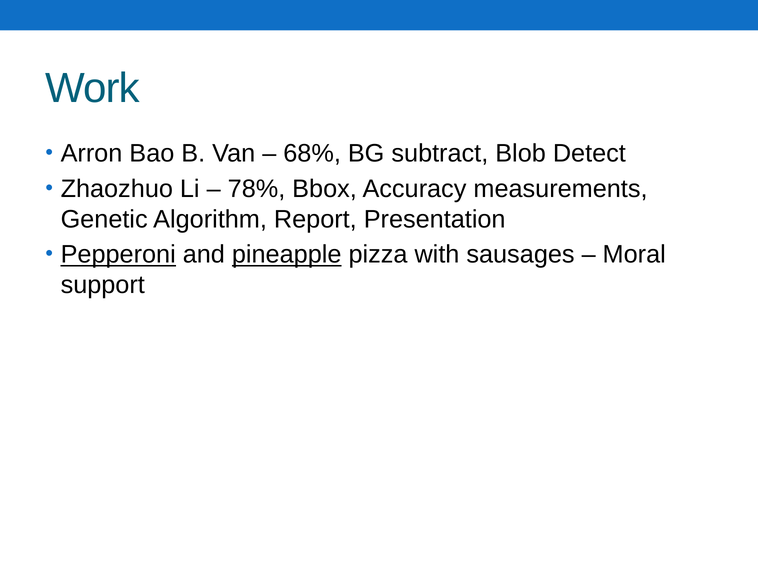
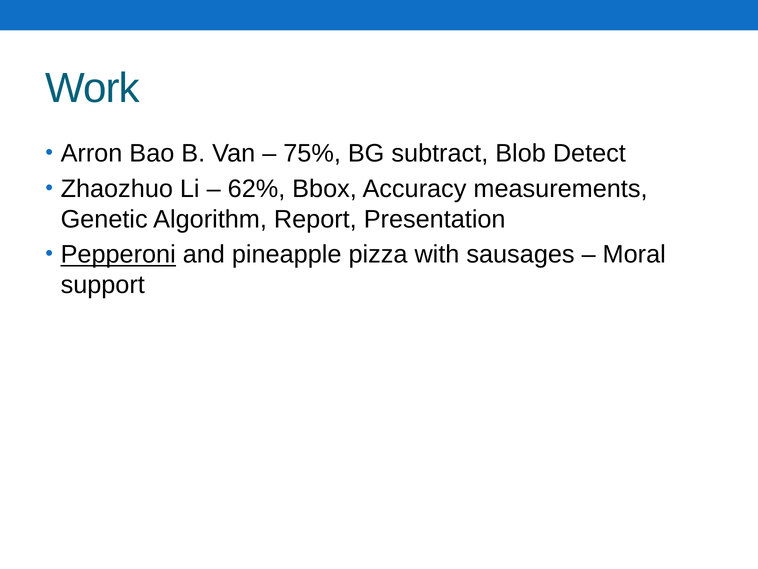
68%: 68% -> 75% (312, 153)
78%: 78% -> 62% (256, 189)
pineapple underline: present -> none (287, 254)
